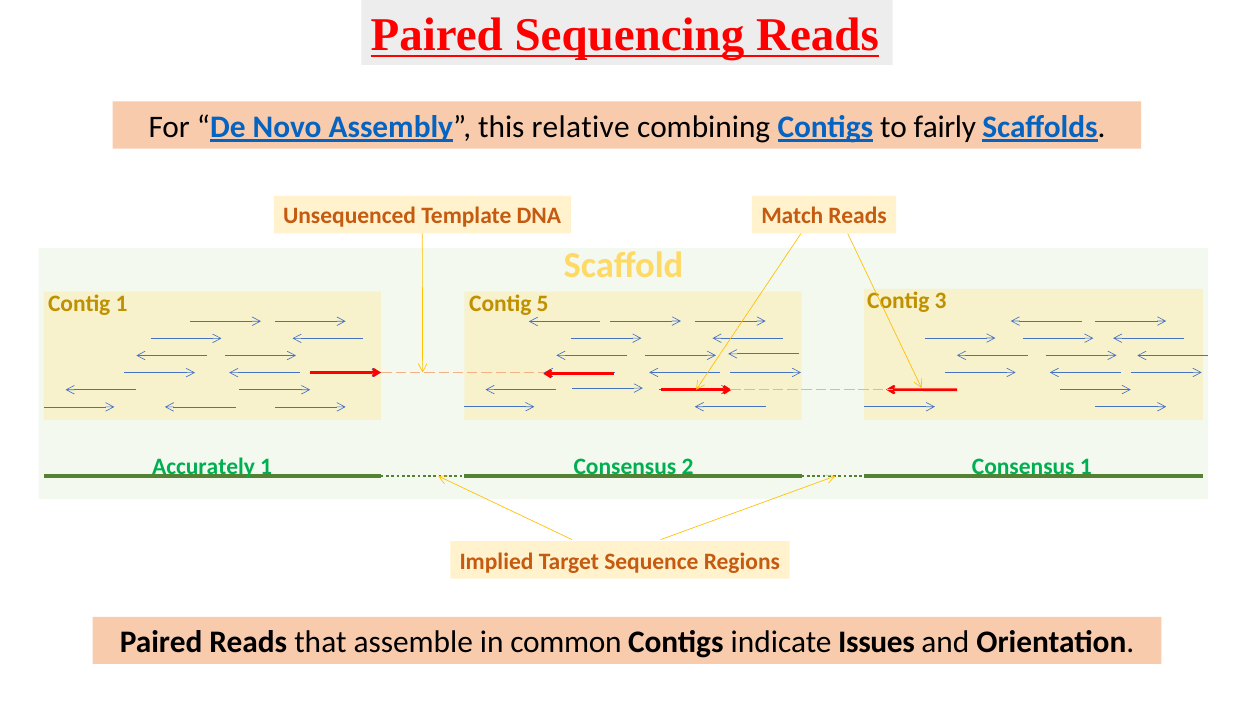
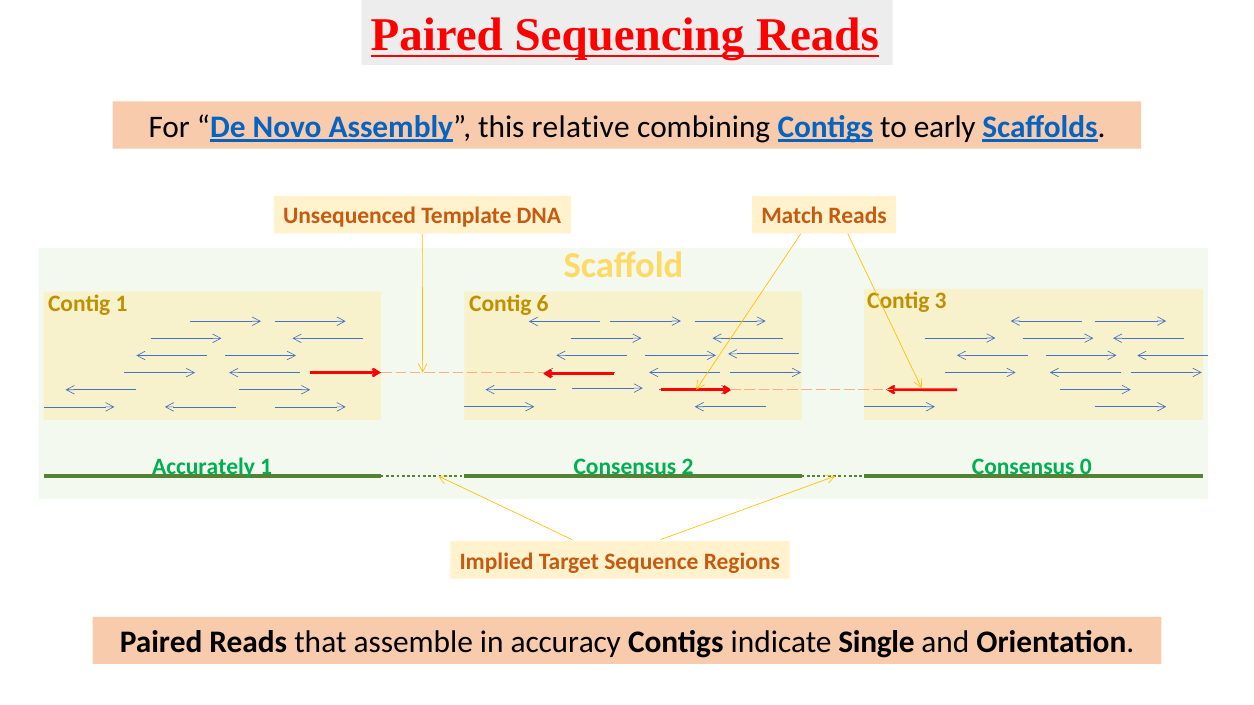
fairly: fairly -> early (945, 127)
5: 5 -> 6 (543, 304)
Consensus 1: 1 -> 0 (1086, 467)
common: common -> accuracy (566, 643)
Issues: Issues -> Single (877, 643)
